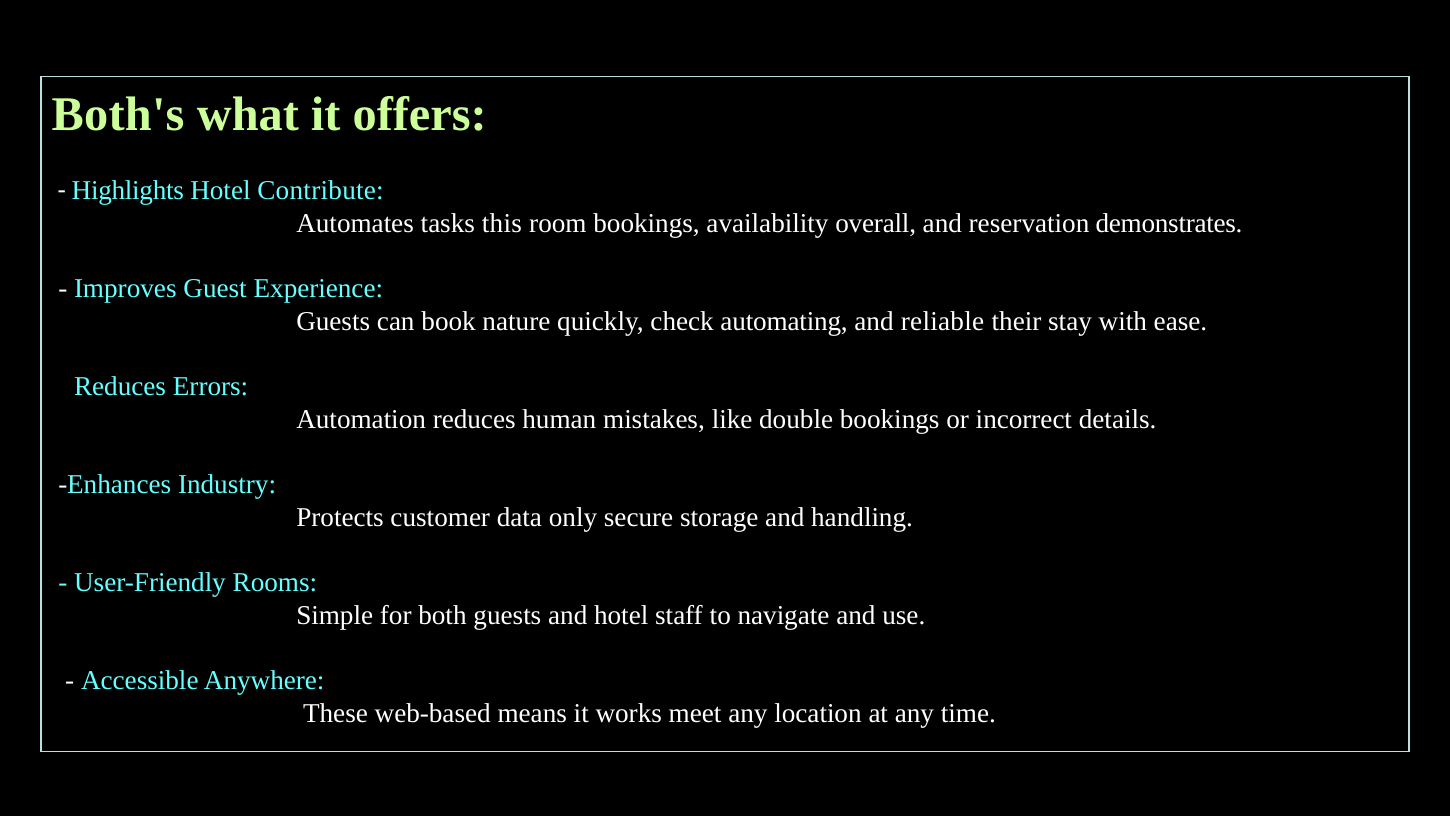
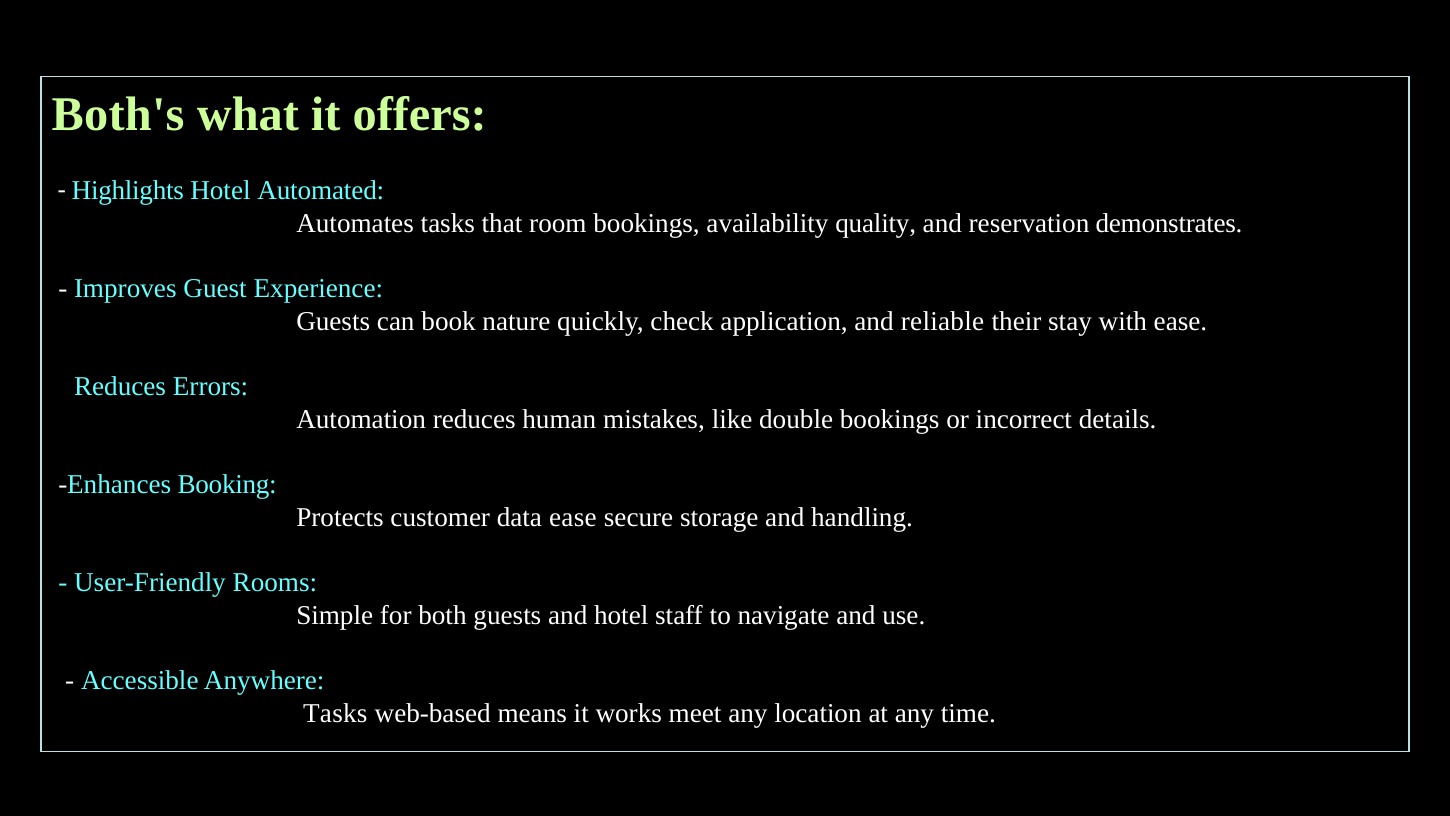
Contribute: Contribute -> Automated (321, 191)
this: this -> that (502, 223)
overall: overall -> quality (876, 223)
automating: automating -> application (784, 321)
Industry: Industry -> Booking (227, 484)
data only: only -> ease (573, 517)
These: These -> Tasks (335, 713)
